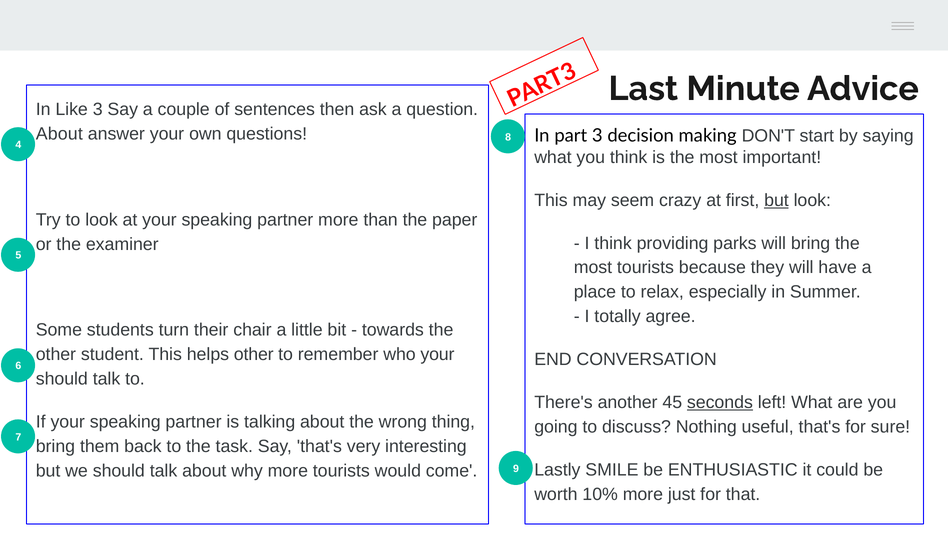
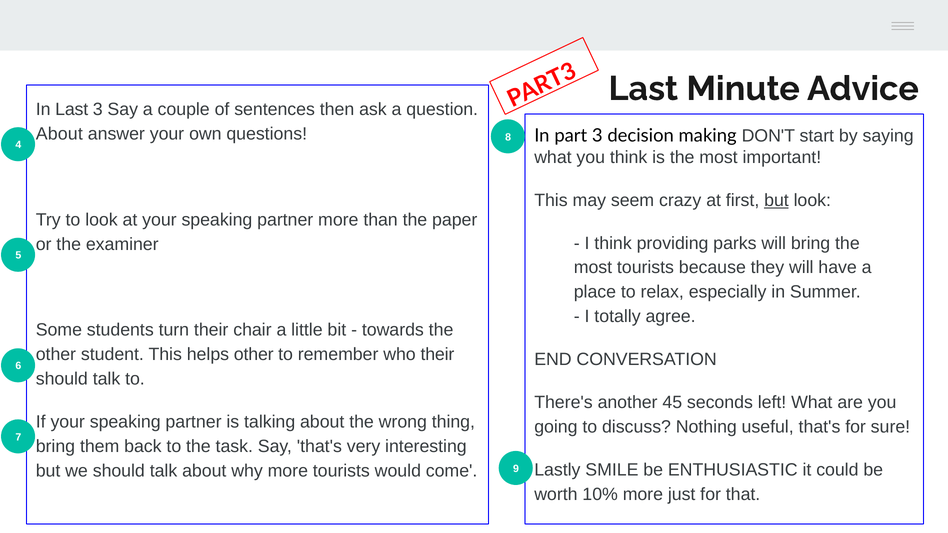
In Like: Like -> Last (72, 110)
who your: your -> their (437, 355)
seconds underline: present -> none (720, 403)
